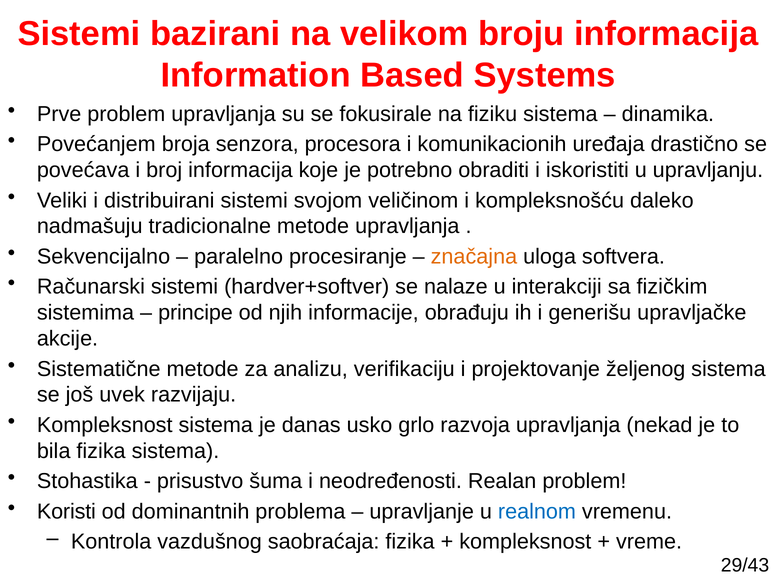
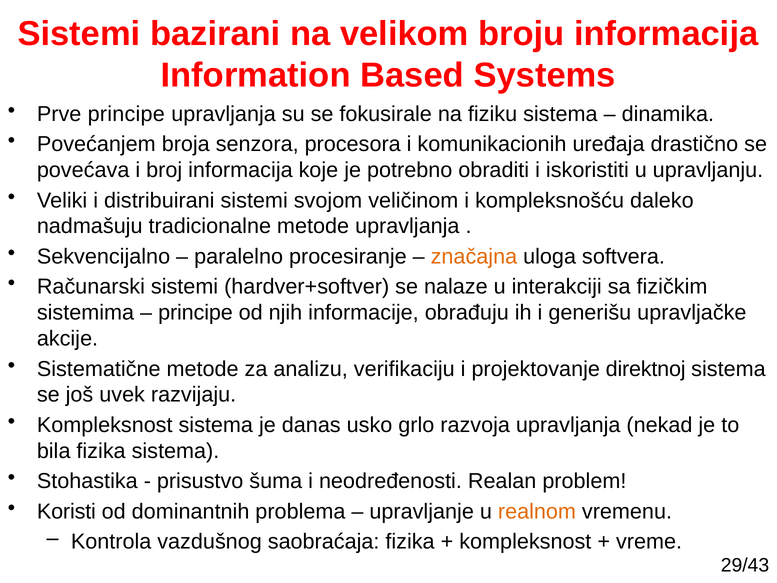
Prve problem: problem -> principe (126, 114)
željenog: željenog -> direktnoj (646, 369)
realnom colour: blue -> orange (537, 511)
